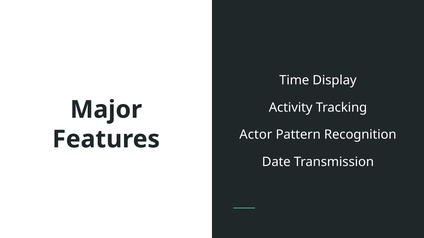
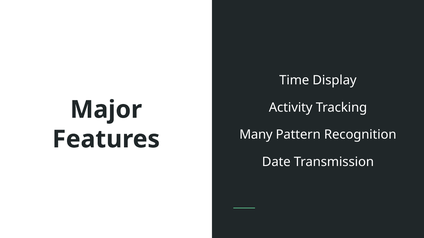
Actor: Actor -> Many (256, 135)
